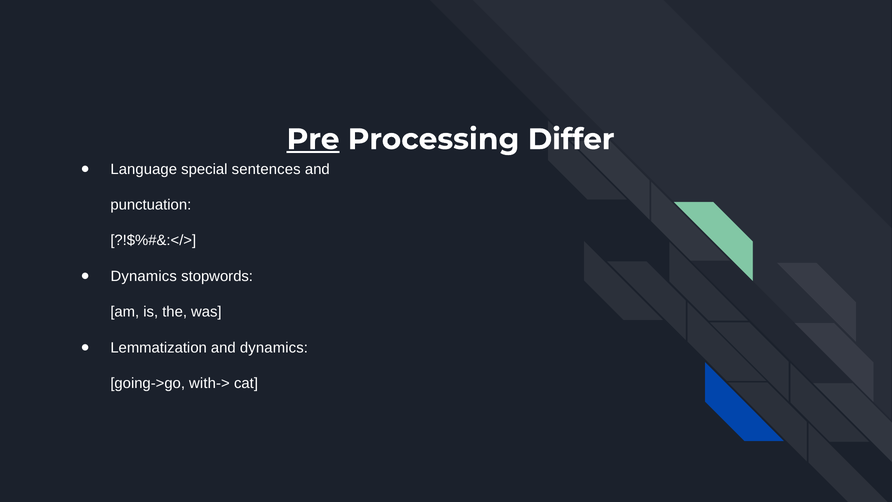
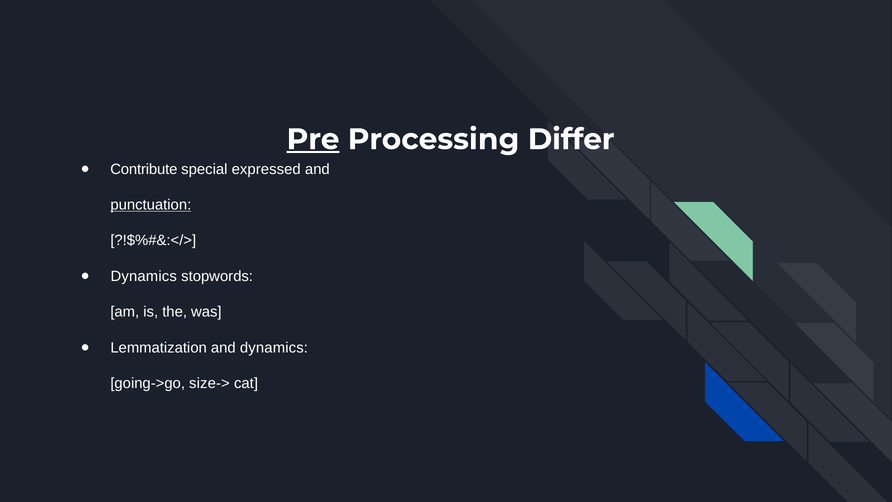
Language: Language -> Contribute (144, 169)
sentences: sentences -> expressed (266, 169)
punctuation underline: none -> present (151, 205)
with->: with-> -> size-> (209, 383)
